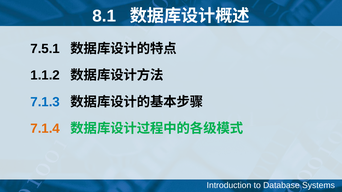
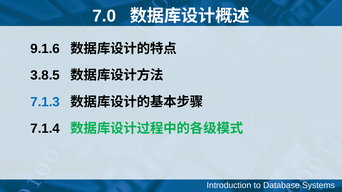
8.1: 8.1 -> 7.0 (104, 16)
7.5.1: 7.5.1 -> 9.1.6 (45, 49)
1.1.2: 1.1.2 -> 3.8.5 (45, 76)
7.1.4 colour: orange -> black (45, 129)
